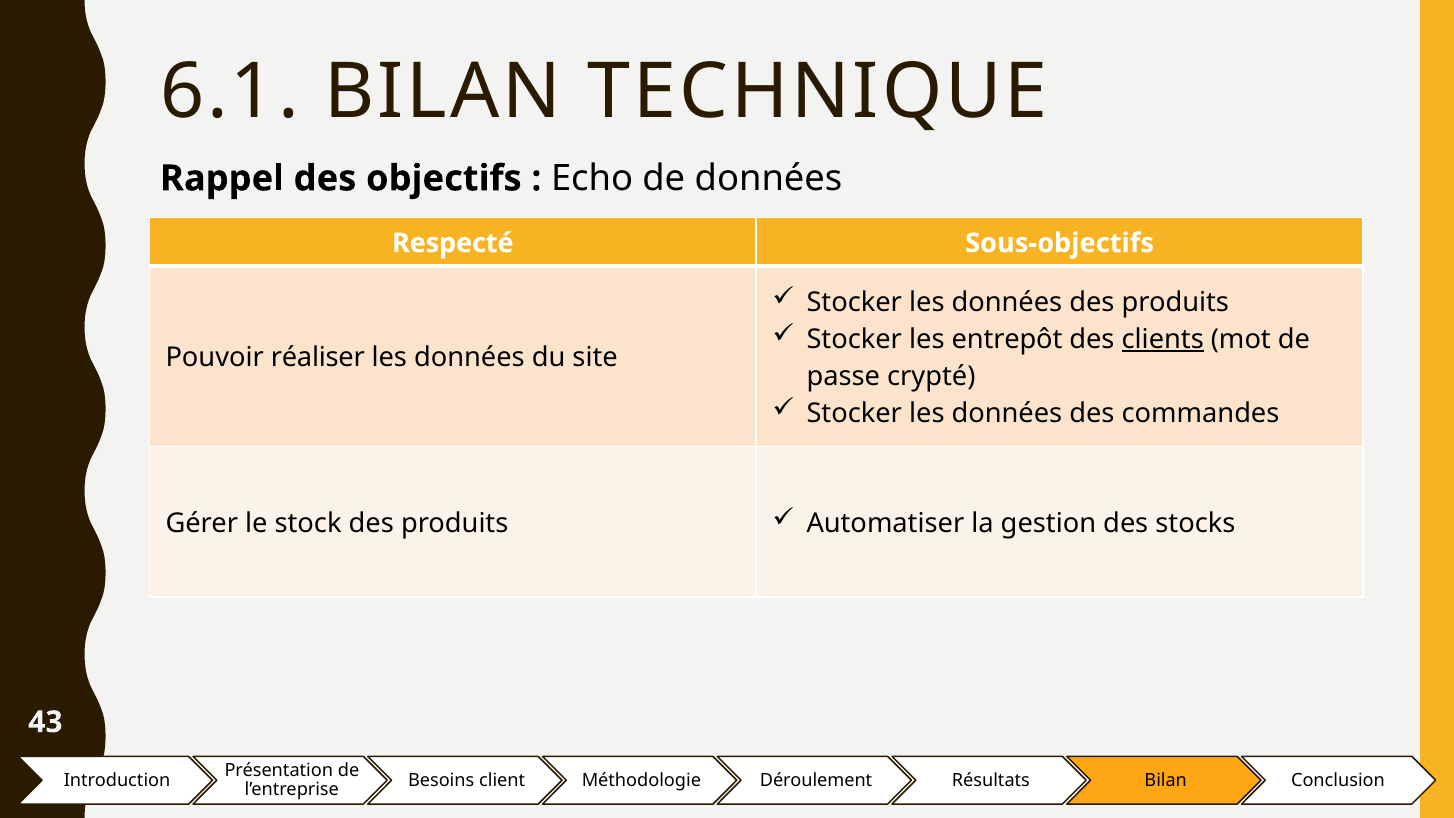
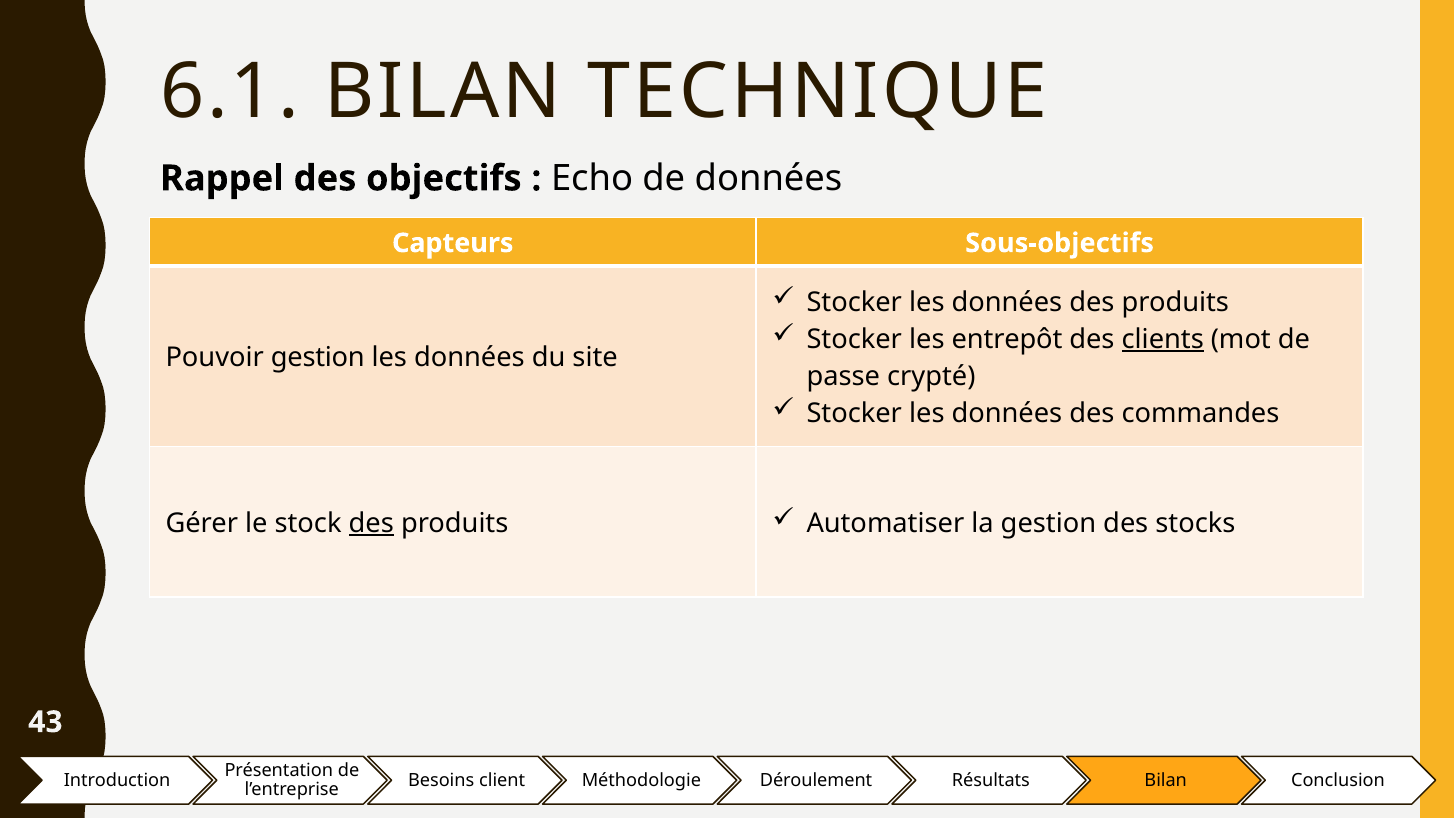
Respecté: Respecté -> Capteurs (453, 243)
Pouvoir réaliser: réaliser -> gestion (318, 358)
des underline: none -> present (371, 523)
